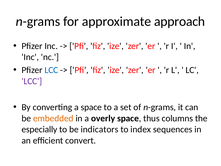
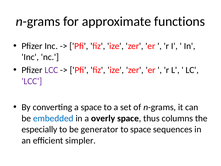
approach: approach -> functions (180, 21)
LCC colour: blue -> purple (51, 70)
embedded colour: orange -> blue (53, 118)
indicators: indicators -> generator (100, 129)
to index: index -> space (141, 129)
convert: convert -> simpler (81, 140)
